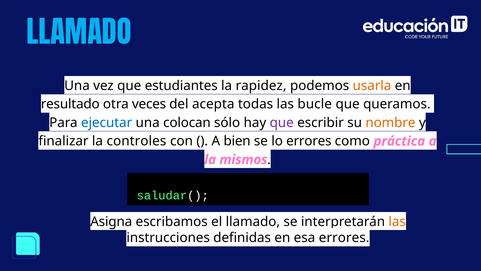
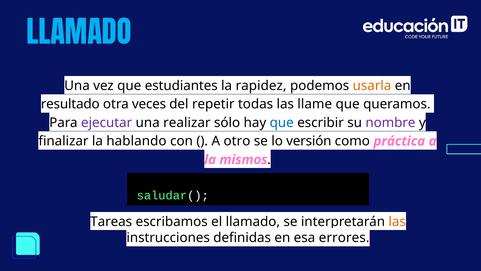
acepta: acepta -> repetir (213, 104)
bucle: bucle -> llame (315, 104)
ejecutar colour: blue -> purple (107, 123)
colocan: colocan -> realizar (187, 123)
que colour: purple -> blue (282, 123)
nombre colour: orange -> purple (390, 123)
controles: controles -> hablando (136, 141)
bien: bien -> otro (237, 141)
lo errores: errores -> versión (309, 141)
Asigna: Asigna -> Tareas (111, 221)
